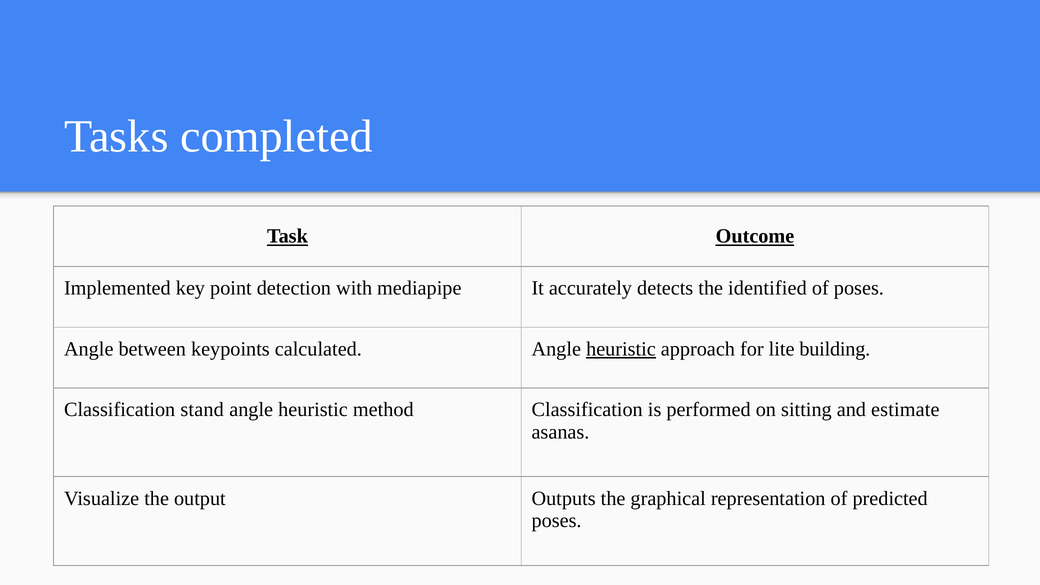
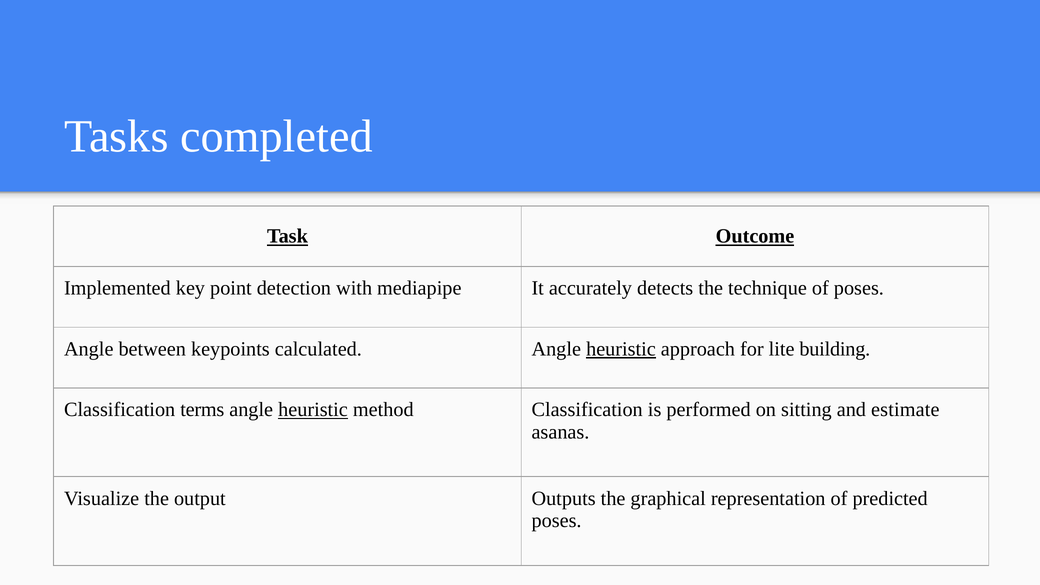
identified: identified -> technique (767, 288)
stand: stand -> terms (202, 410)
heuristic underline: none -> present (313, 410)
